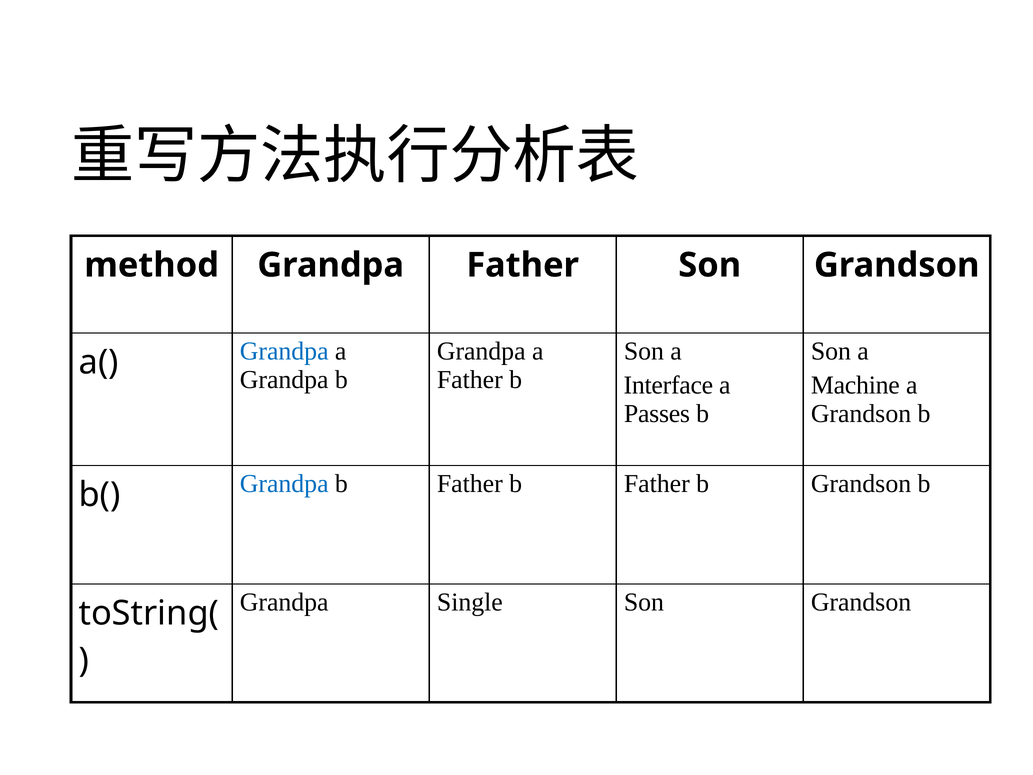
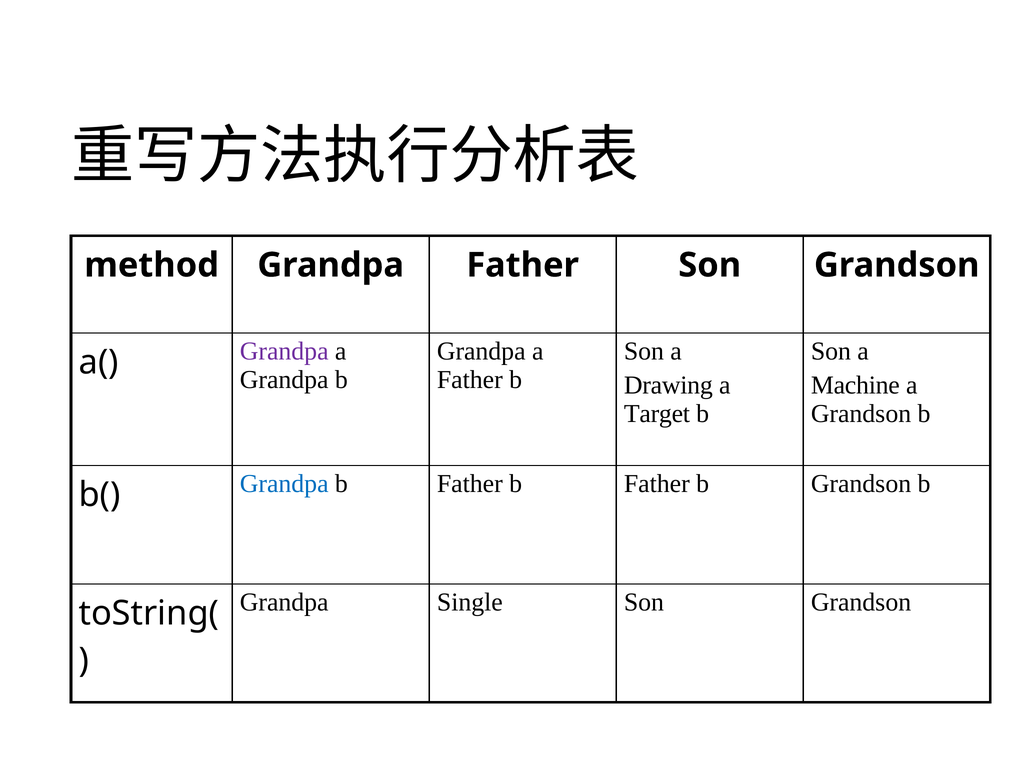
Grandpa colour: blue -> purple (284, 351)
Interface: Interface -> Drawing (668, 385)
Passes: Passes -> Target (657, 414)
